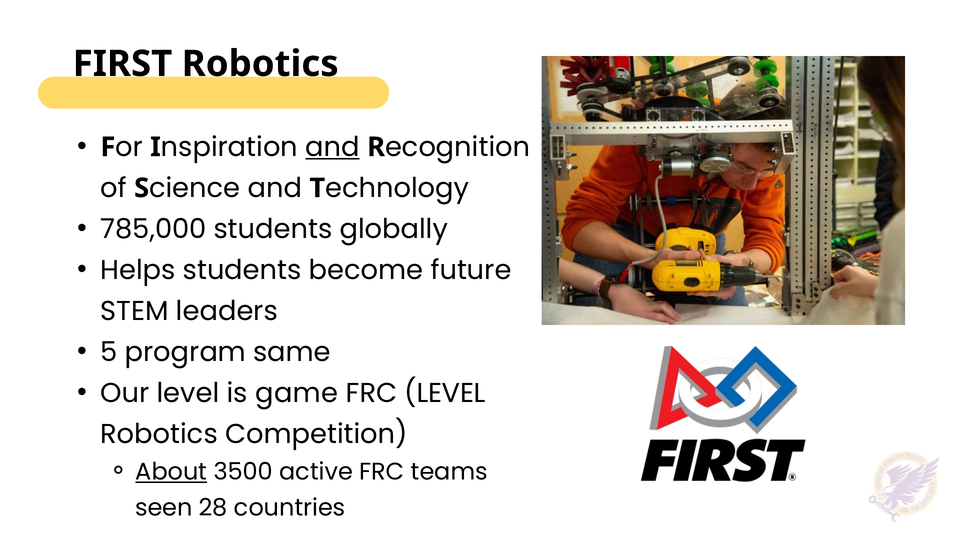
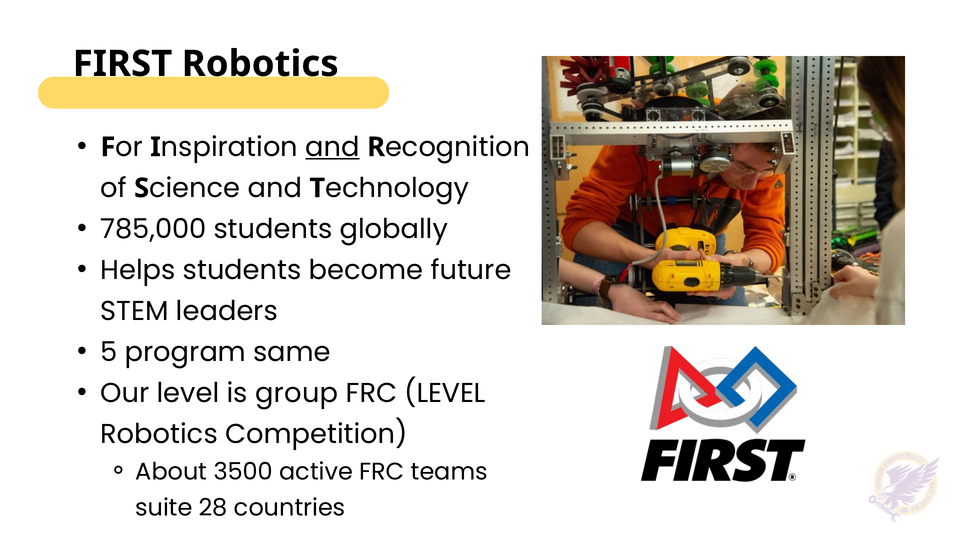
game: game -> group (297, 393)
About underline: present -> none (171, 471)
seen: seen -> suite (164, 507)
